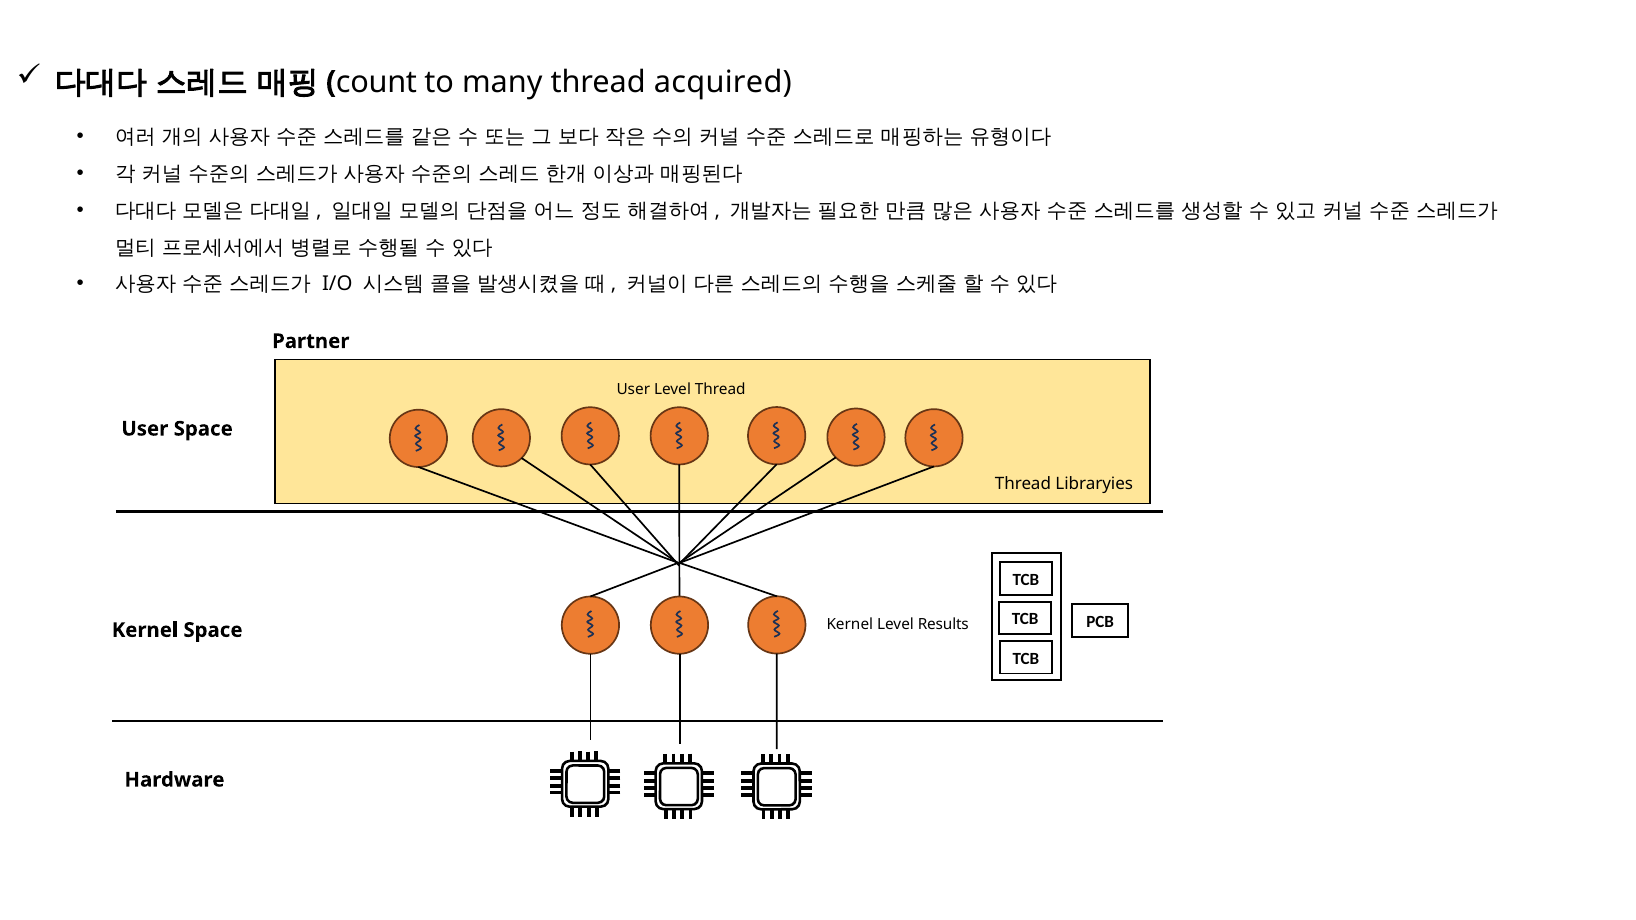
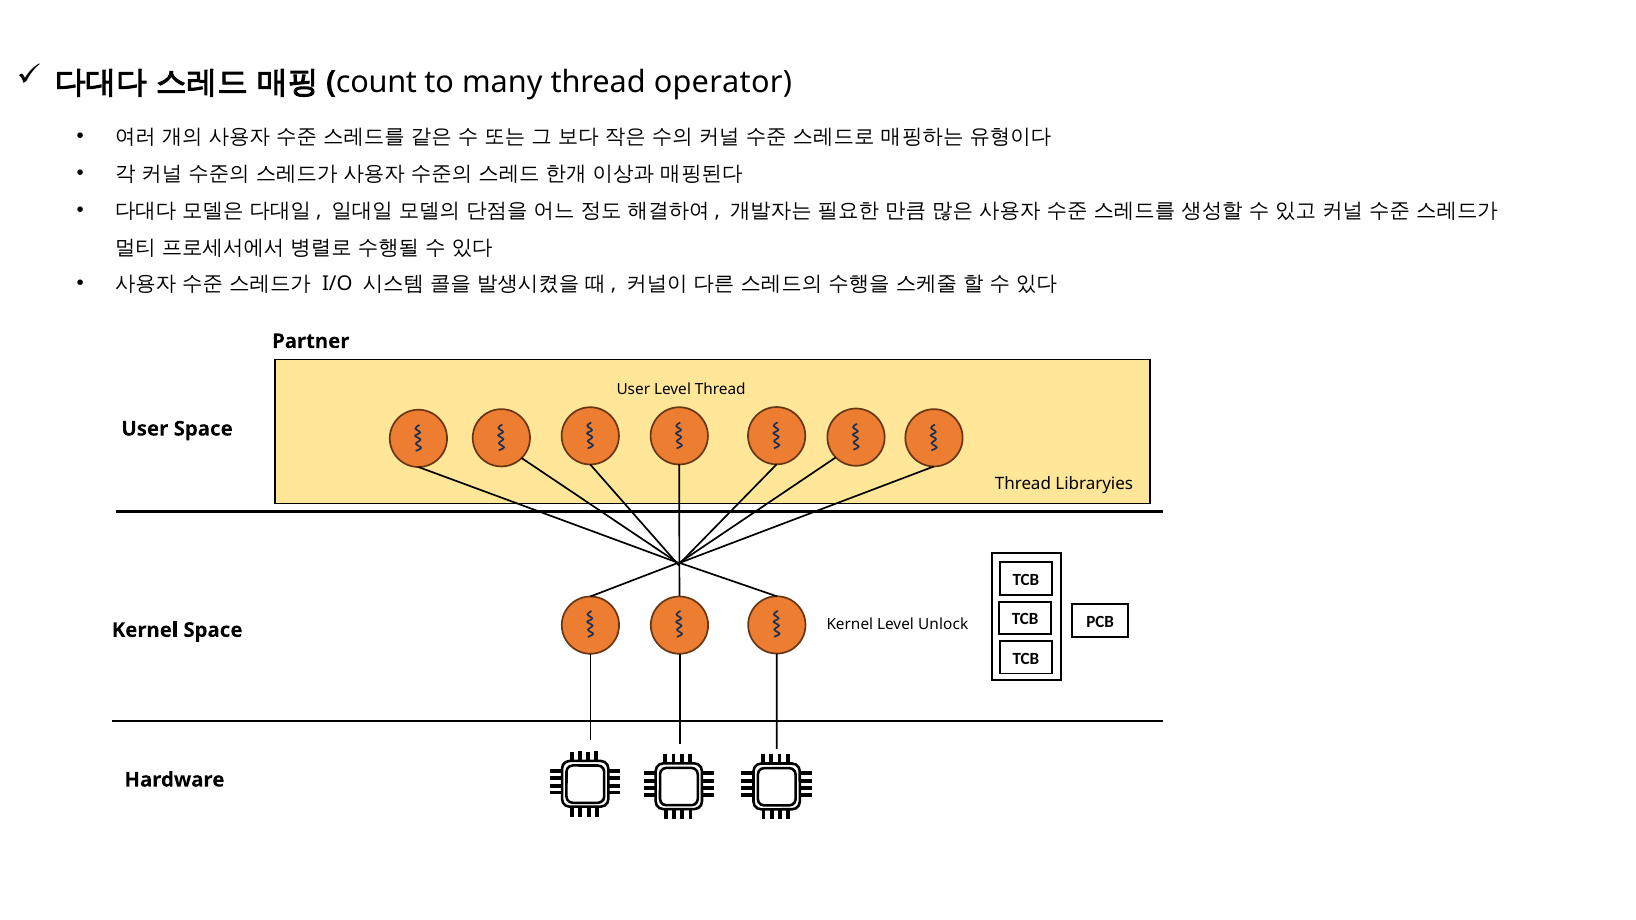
acquired: acquired -> operator (723, 82)
Results: Results -> Unlock (943, 625)
